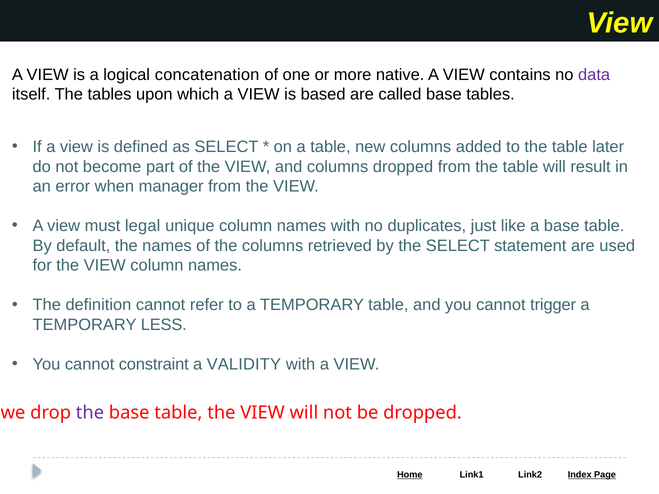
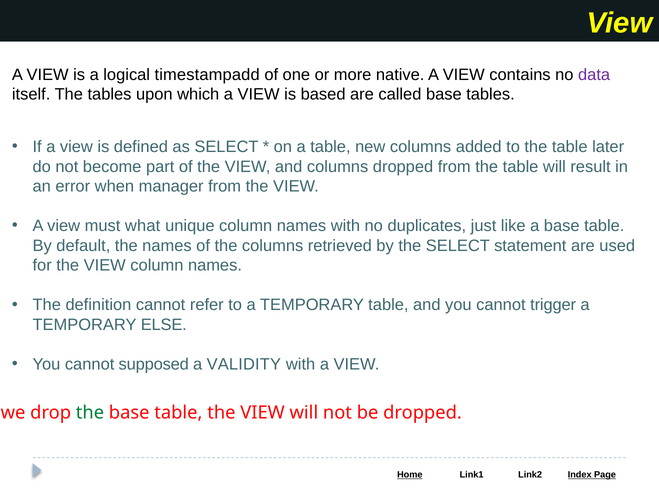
concatenation: concatenation -> timestampadd (207, 75)
legal: legal -> what (143, 226)
LESS: LESS -> ELSE (164, 325)
constraint: constraint -> supposed (154, 364)
the colour: purple -> green (90, 413)
